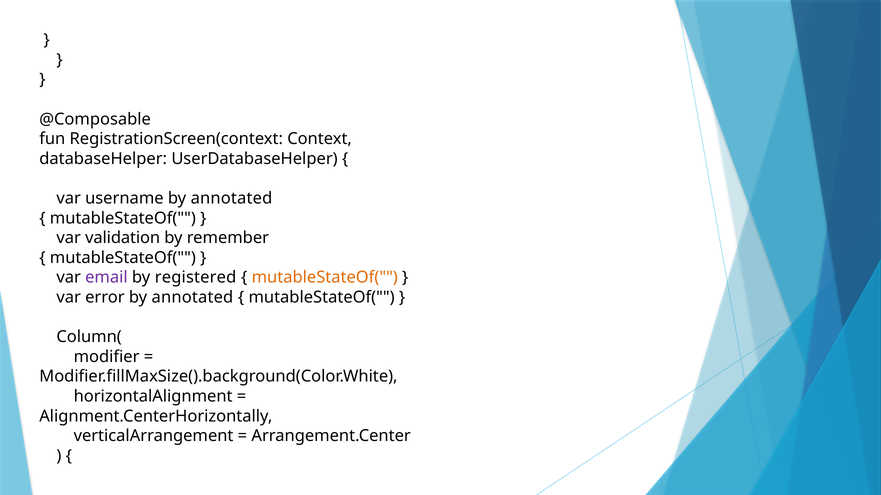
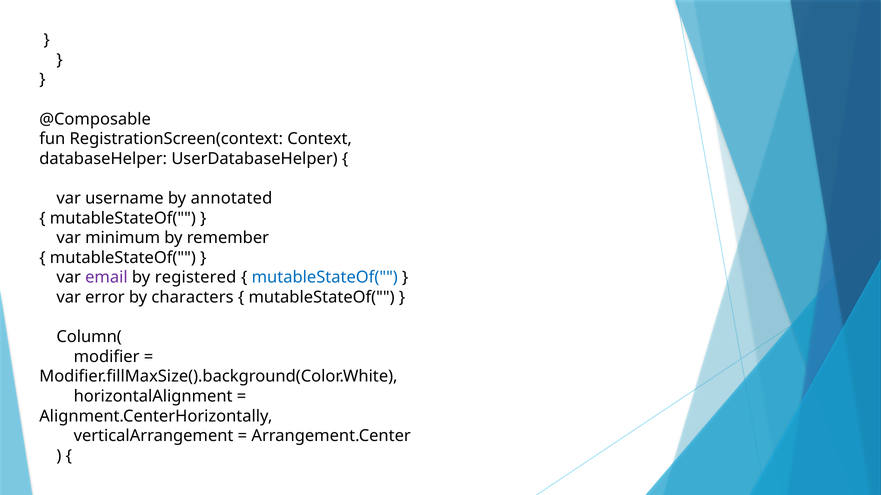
validation: validation -> minimum (123, 238)
mutableStateOf( colour: orange -> blue (325, 278)
error by annotated: annotated -> characters (192, 298)
